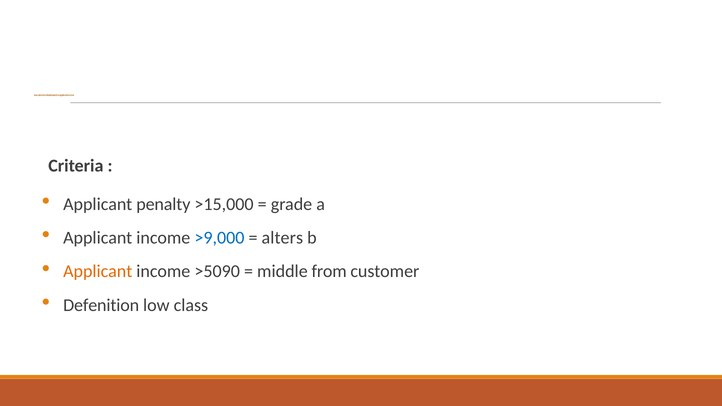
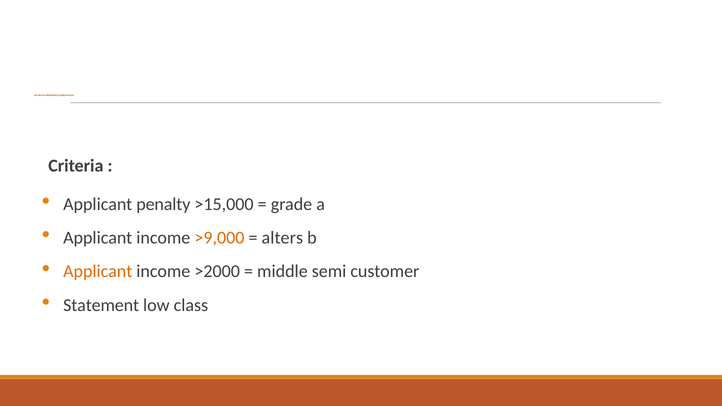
>9,000 colour: blue -> orange (219, 238)
>5090: >5090 -> >2000 (217, 272)
from: from -> semi (329, 272)
Defenition: Defenition -> Statement (101, 305)
